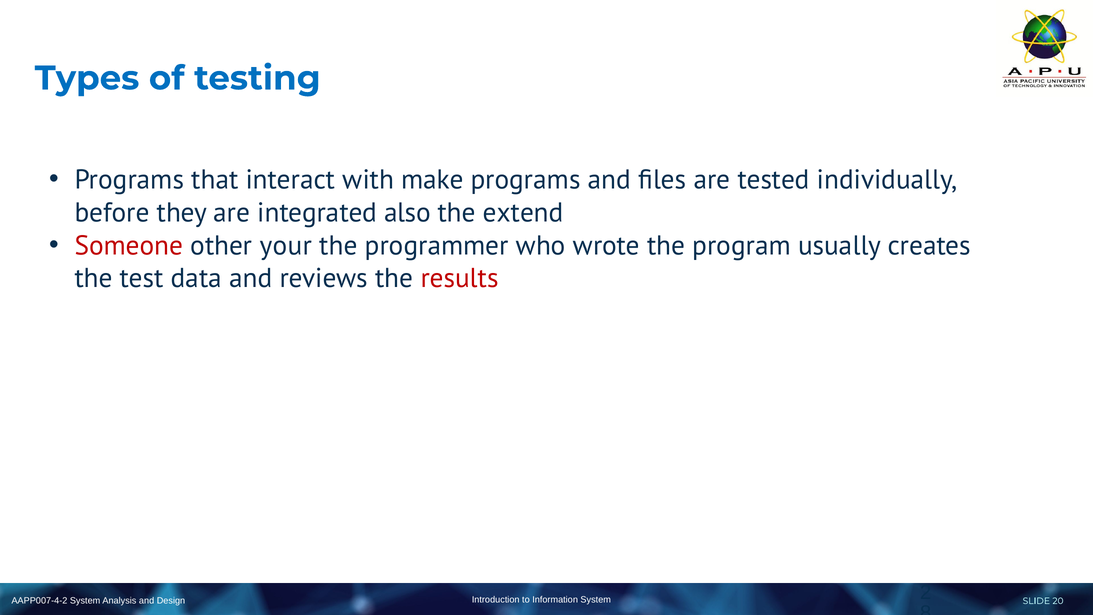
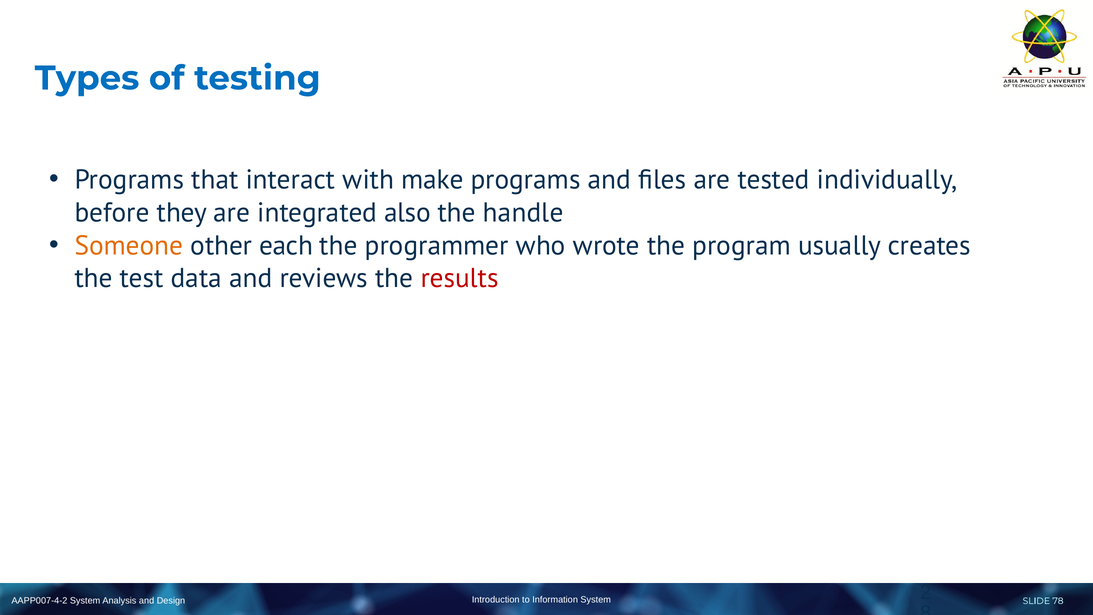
extend: extend -> handle (523, 213)
Someone colour: red -> orange (129, 245)
your: your -> each (286, 245)
20: 20 -> 78 (1058, 601)
